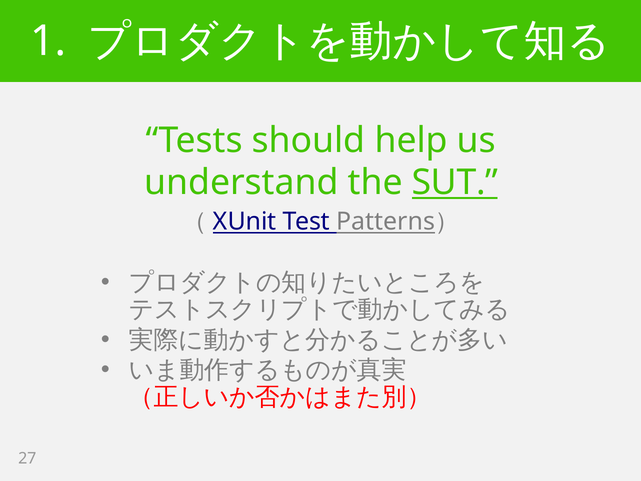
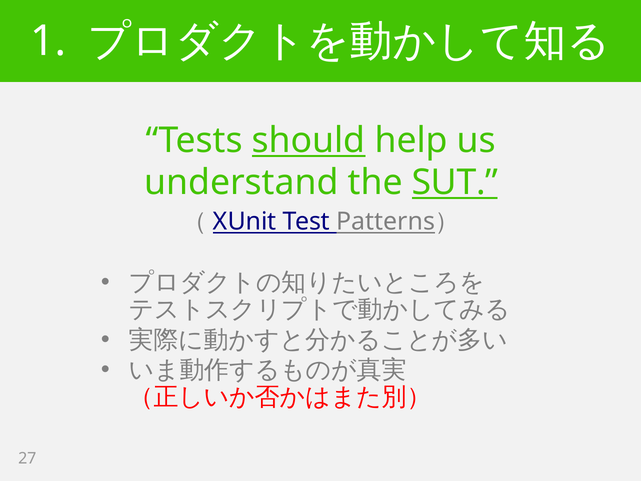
should underline: none -> present (309, 141)
